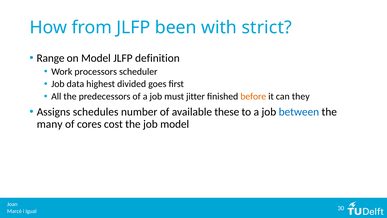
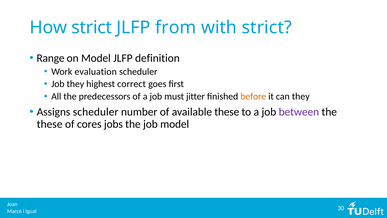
How from: from -> strict (92, 28)
been: been -> from (176, 28)
processors: processors -> evaluation (96, 71)
Job data: data -> they (75, 84)
divided: divided -> correct (132, 84)
Assigns schedules: schedules -> scheduler (96, 112)
between colour: blue -> purple (299, 112)
many: many -> these (50, 124)
cost: cost -> jobs (113, 124)
